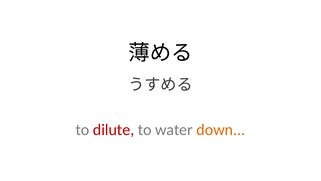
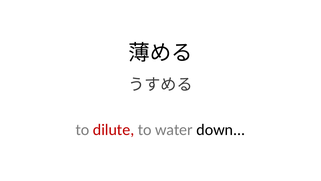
down colour: orange -> black (221, 130)
